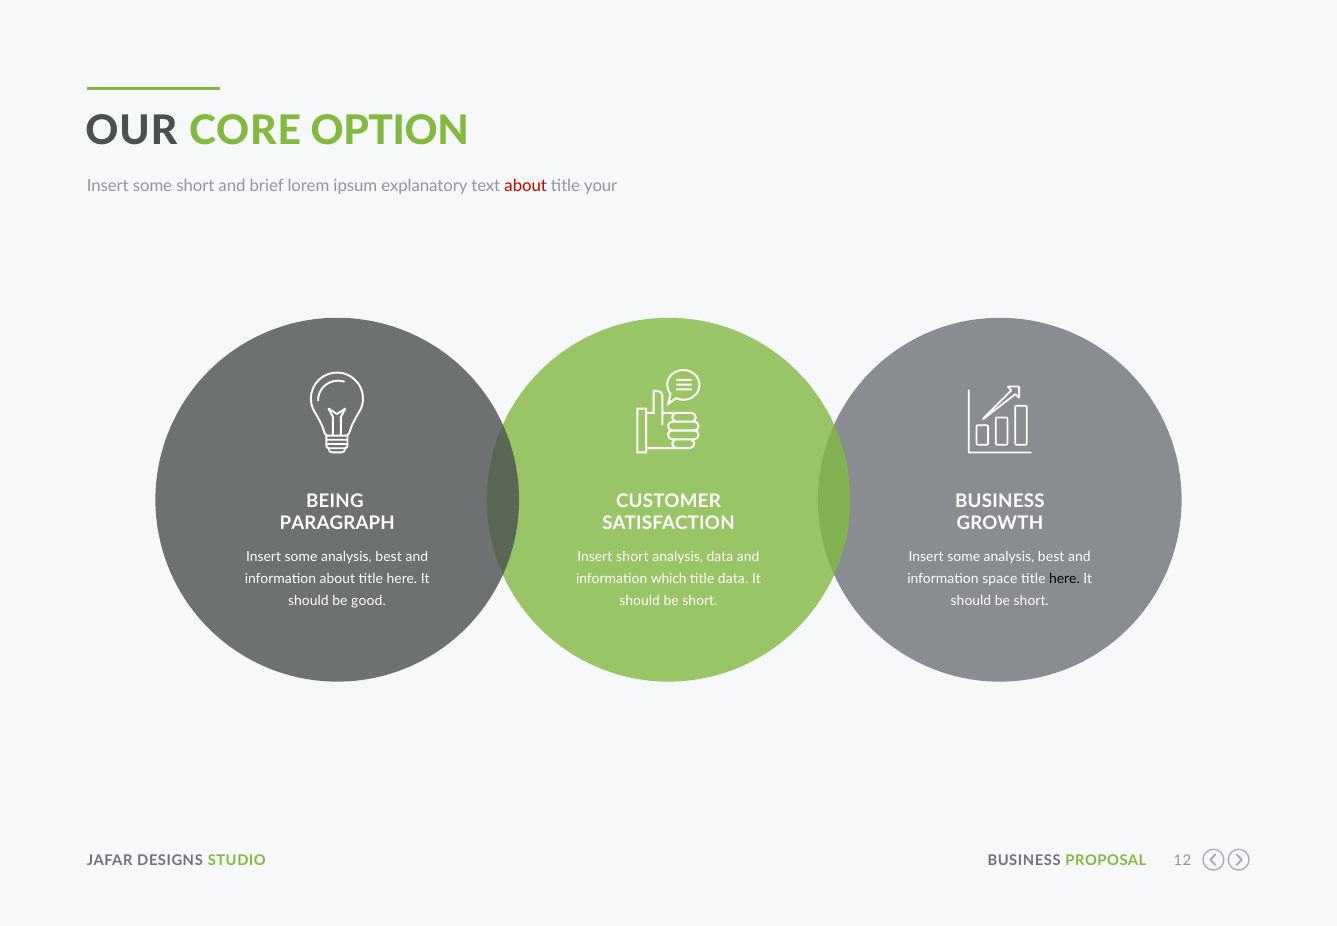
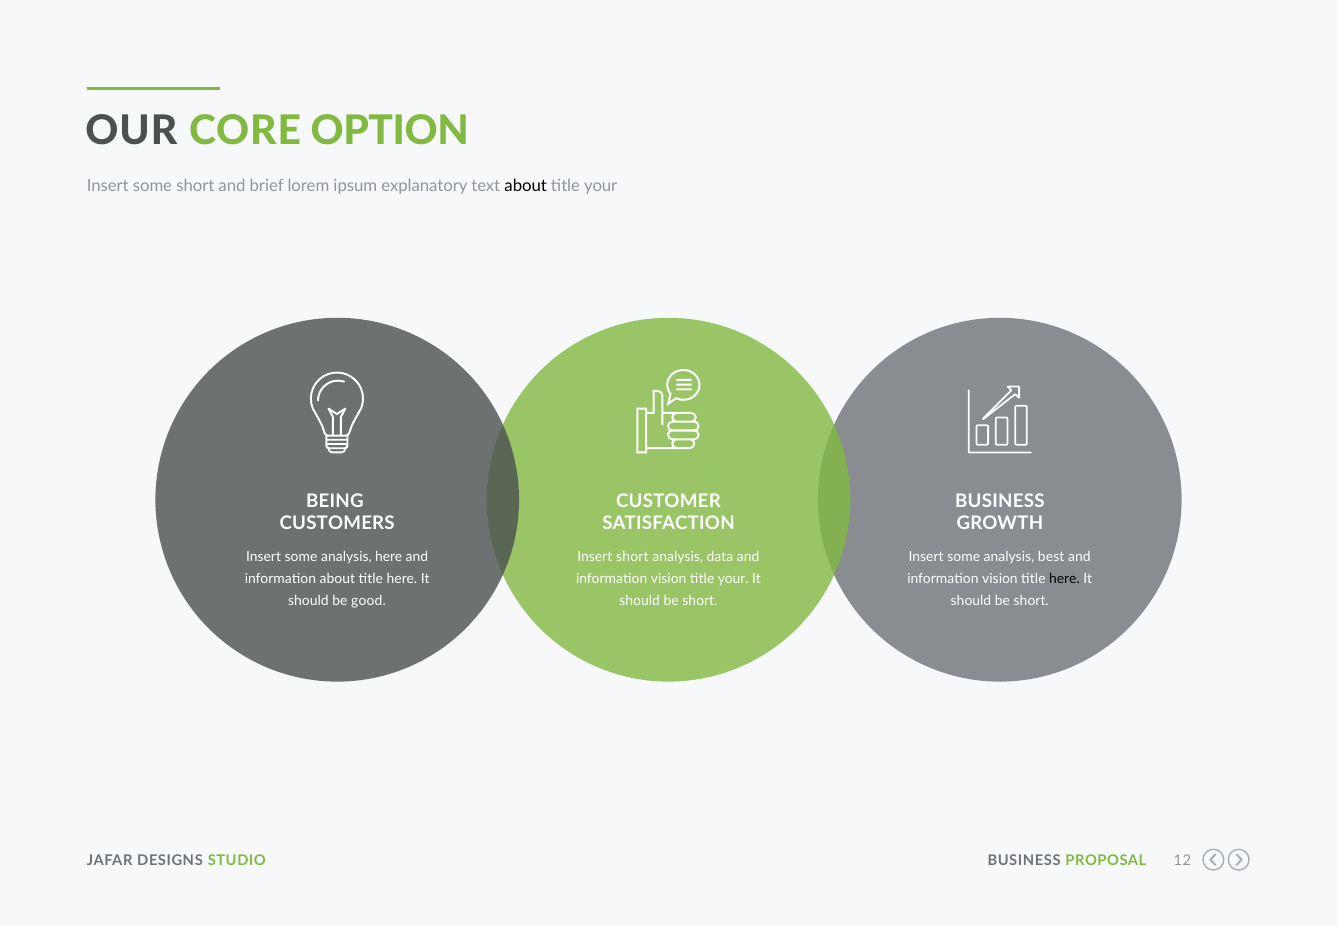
about colour: red -> black (526, 186)
PARAGRAPH: PARAGRAPH -> CUSTOMERS (337, 523)
best: best -> here (389, 557)
which: which -> vision (669, 579)
data: data -> your (733, 579)
space: space -> vision (1000, 579)
